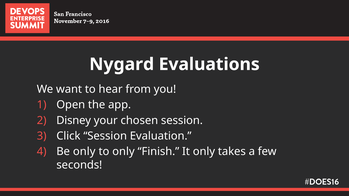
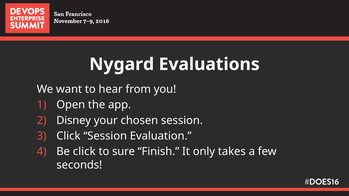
Be only: only -> click (84, 152)
to only: only -> sure (124, 152)
